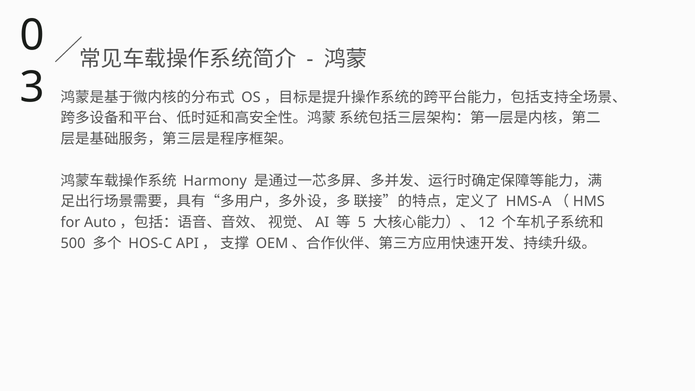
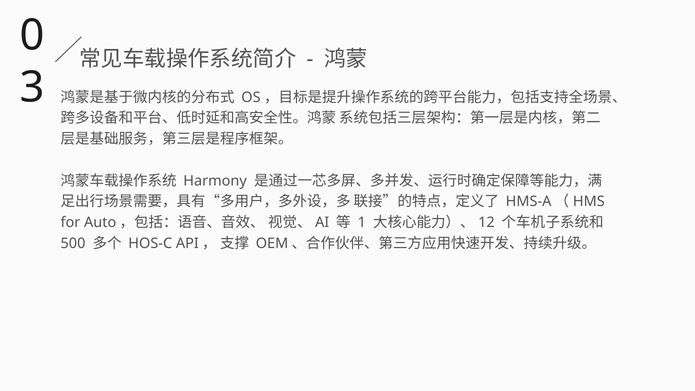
5: 5 -> 1 (362, 222)
